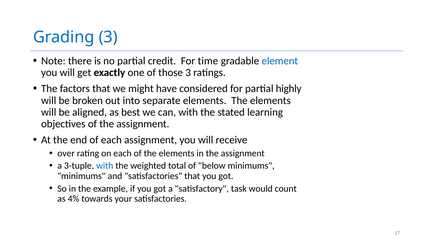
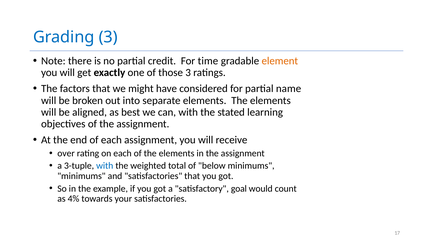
element colour: blue -> orange (280, 61)
highly: highly -> name (289, 89)
task: task -> goal (239, 188)
